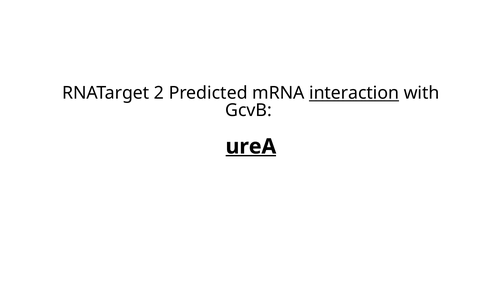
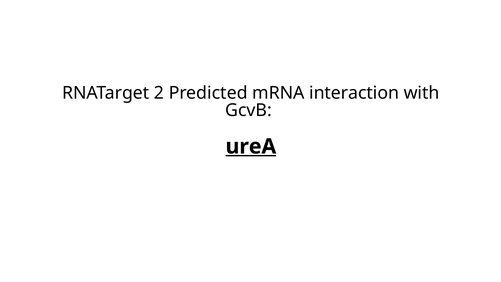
interaction underline: present -> none (354, 93)
